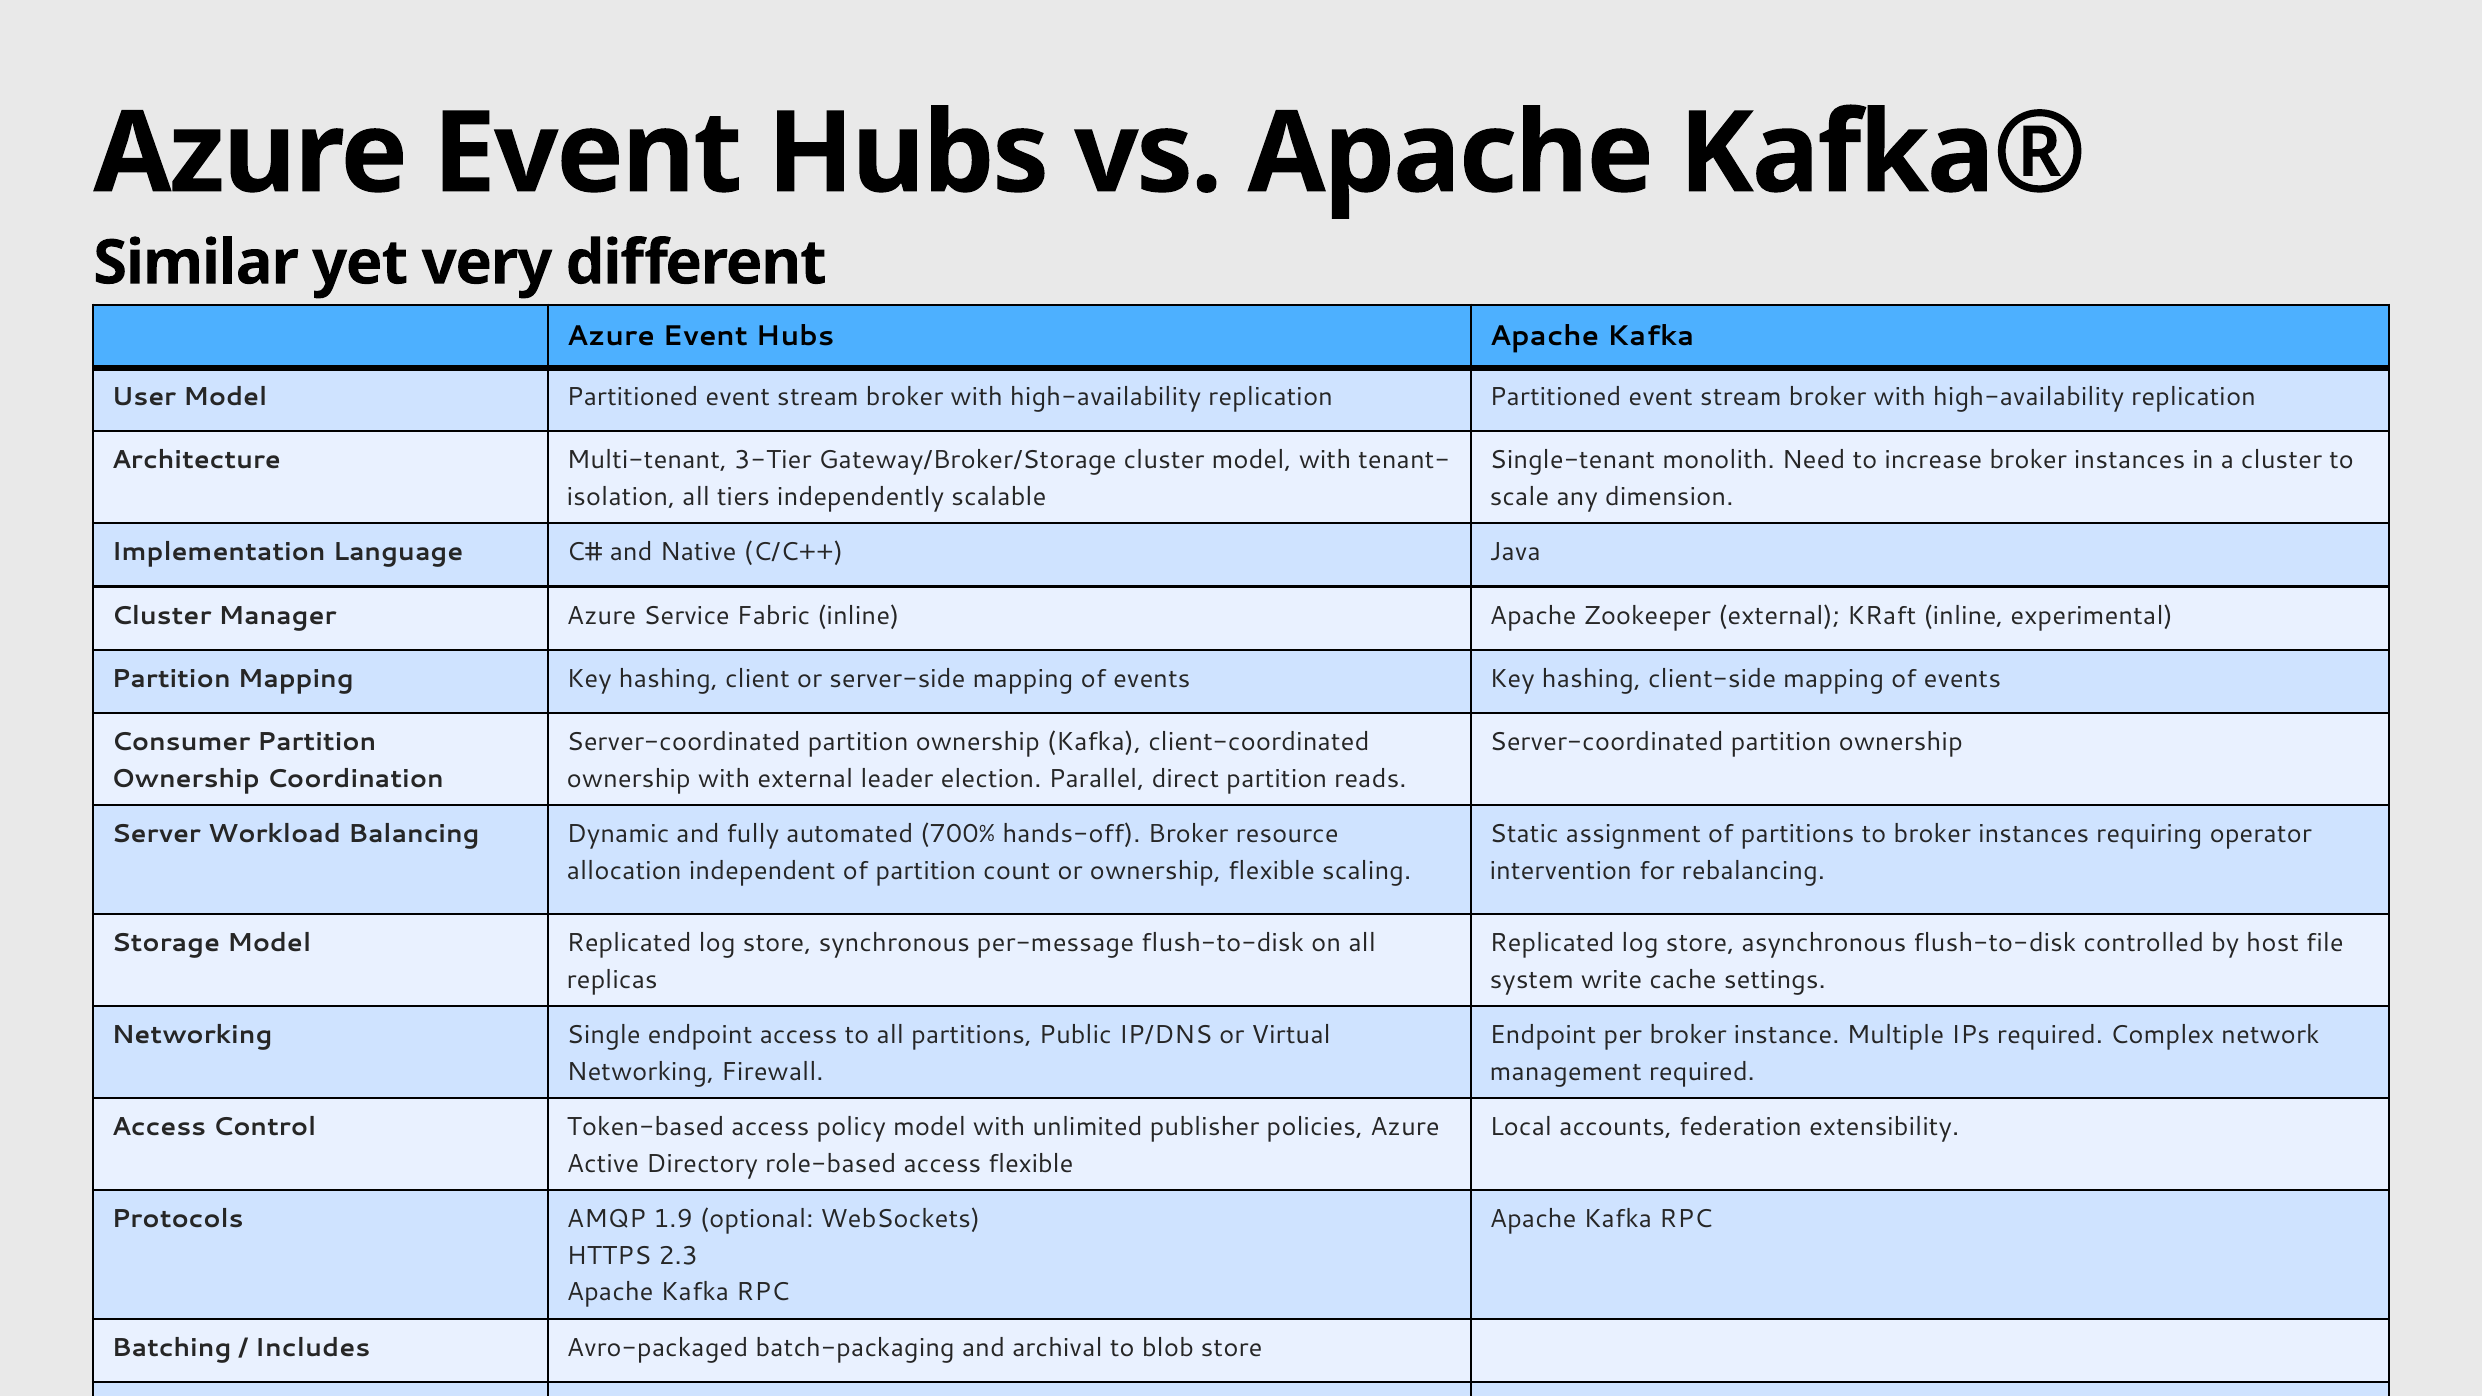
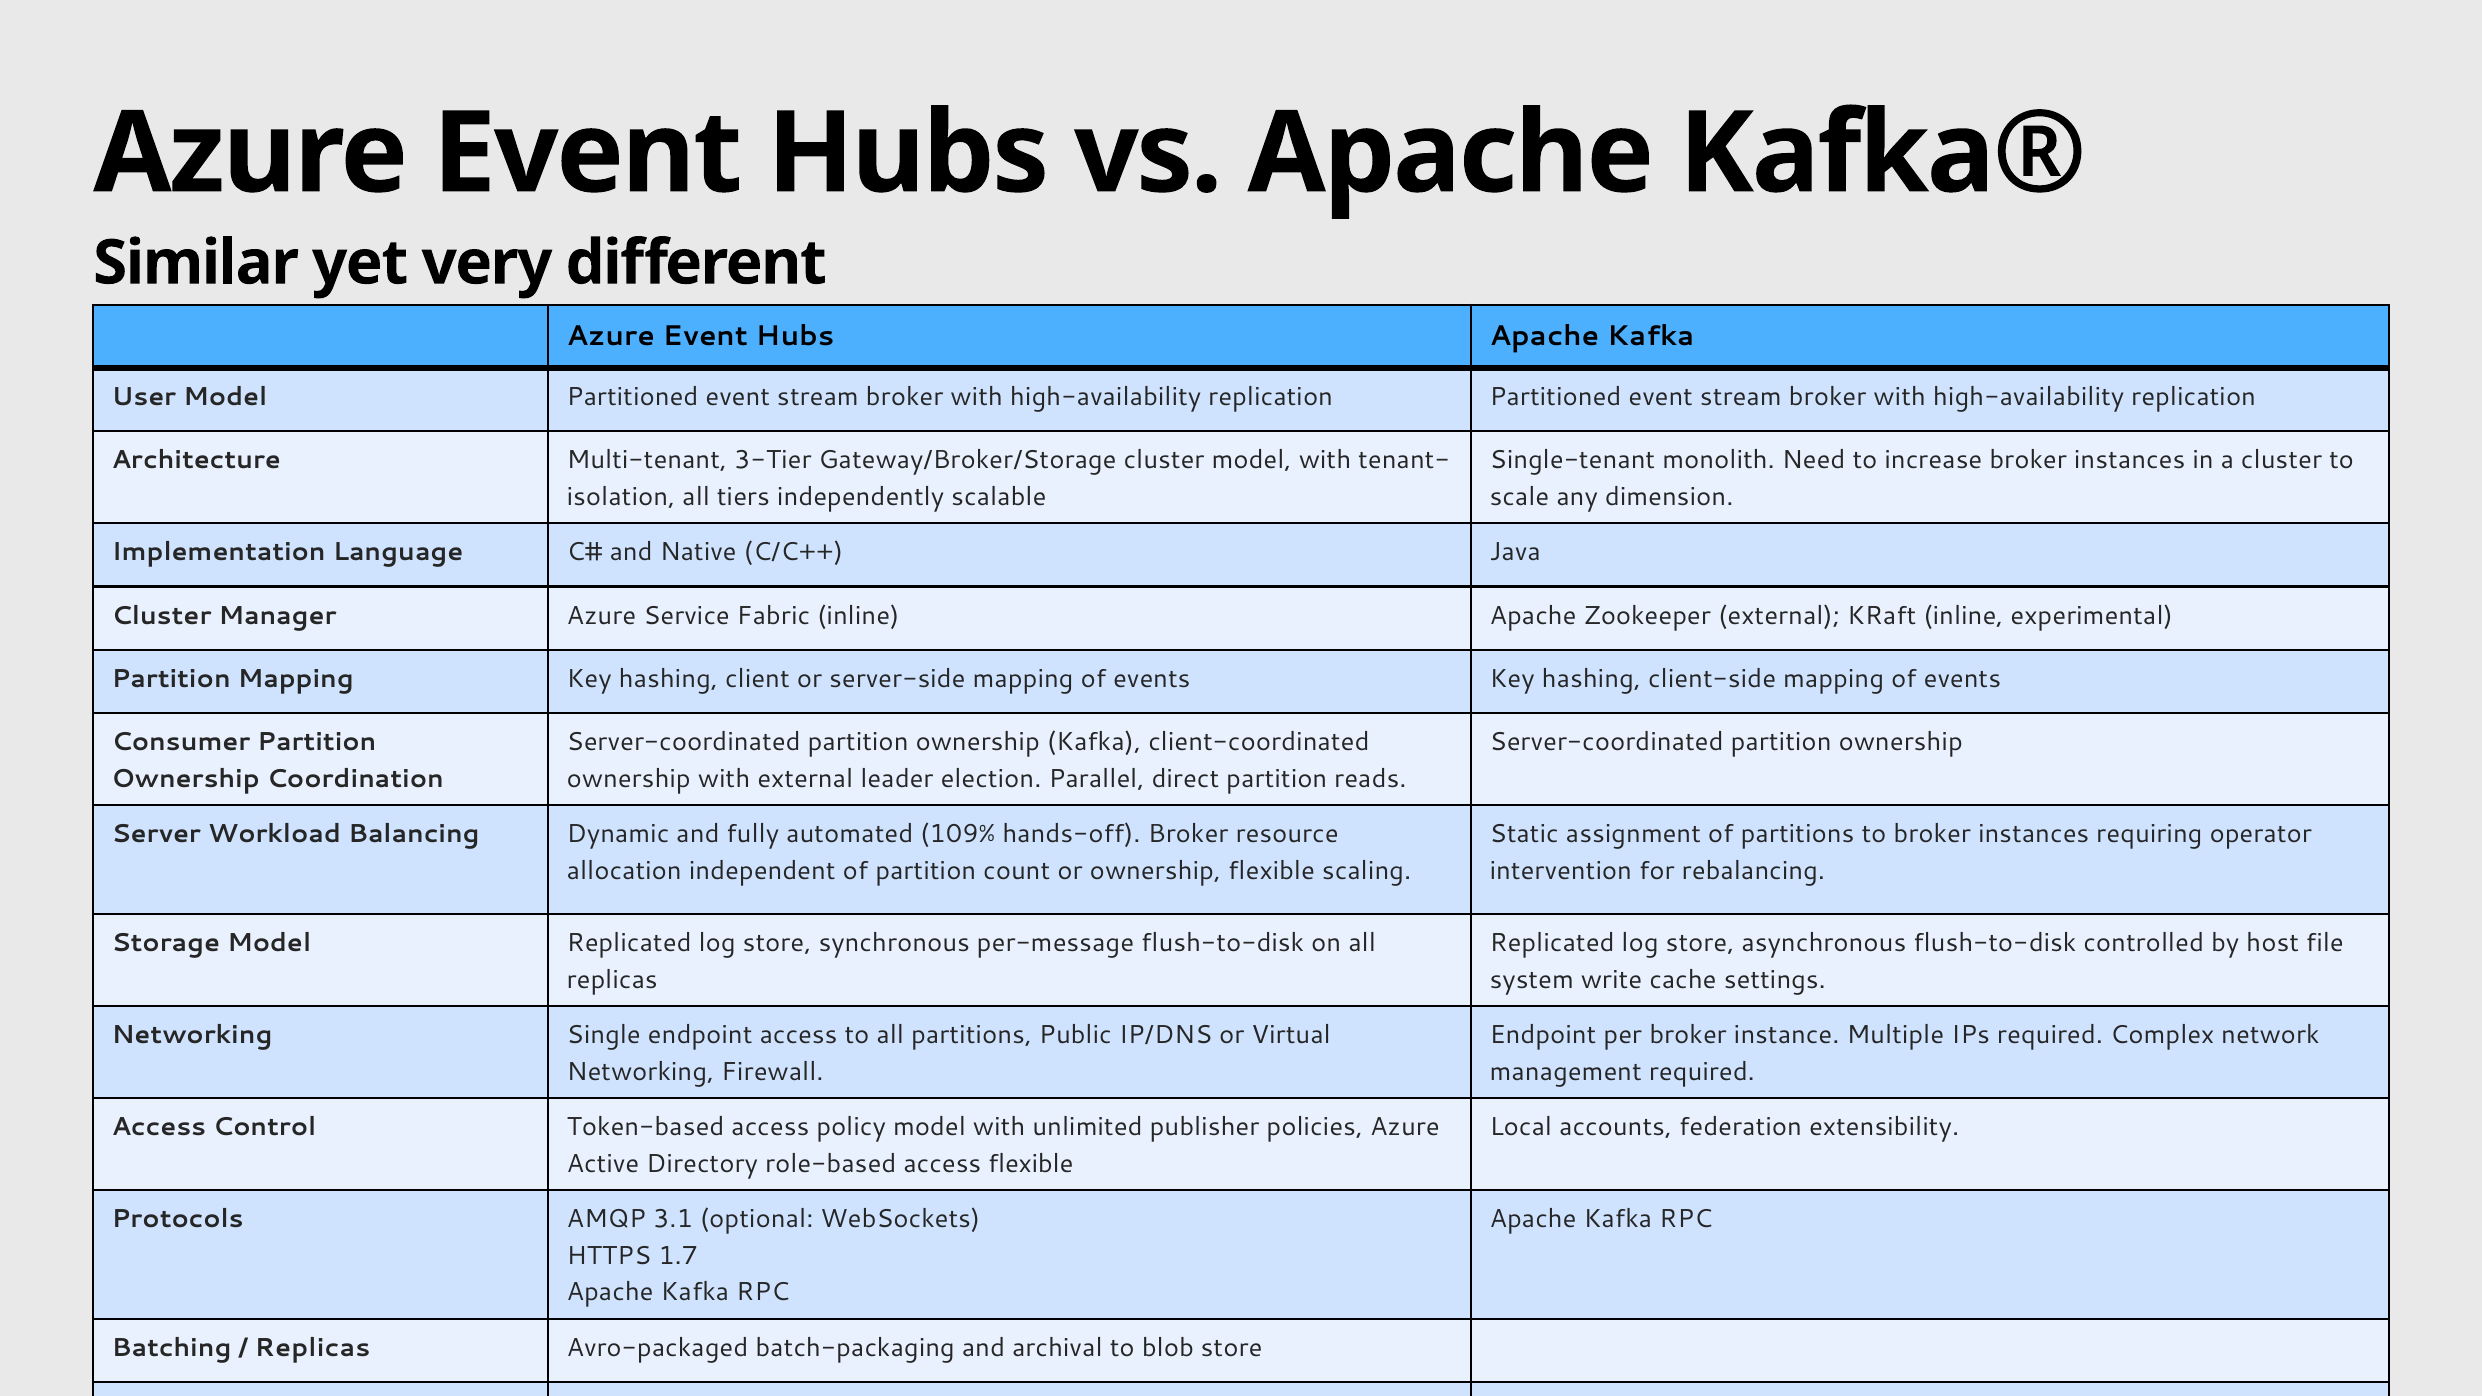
700%: 700% -> 109% (958, 834)
1.9: 1.9 -> 3.1 (673, 1219)
2.3: 2.3 -> 1.7 (678, 1256)
Includes: Includes -> Replicas (312, 1348)
